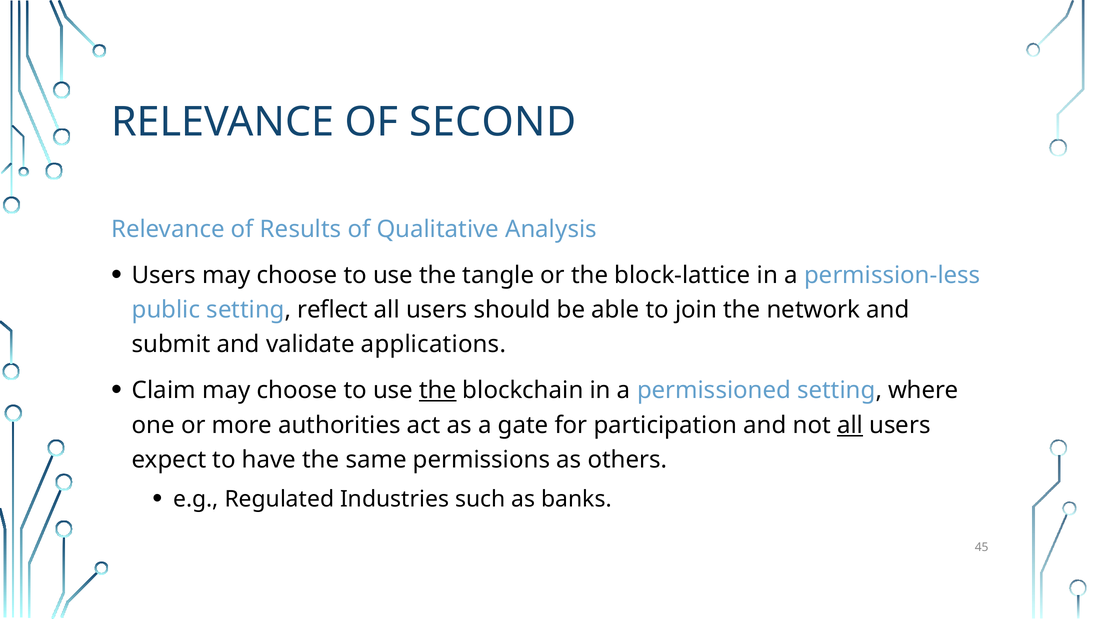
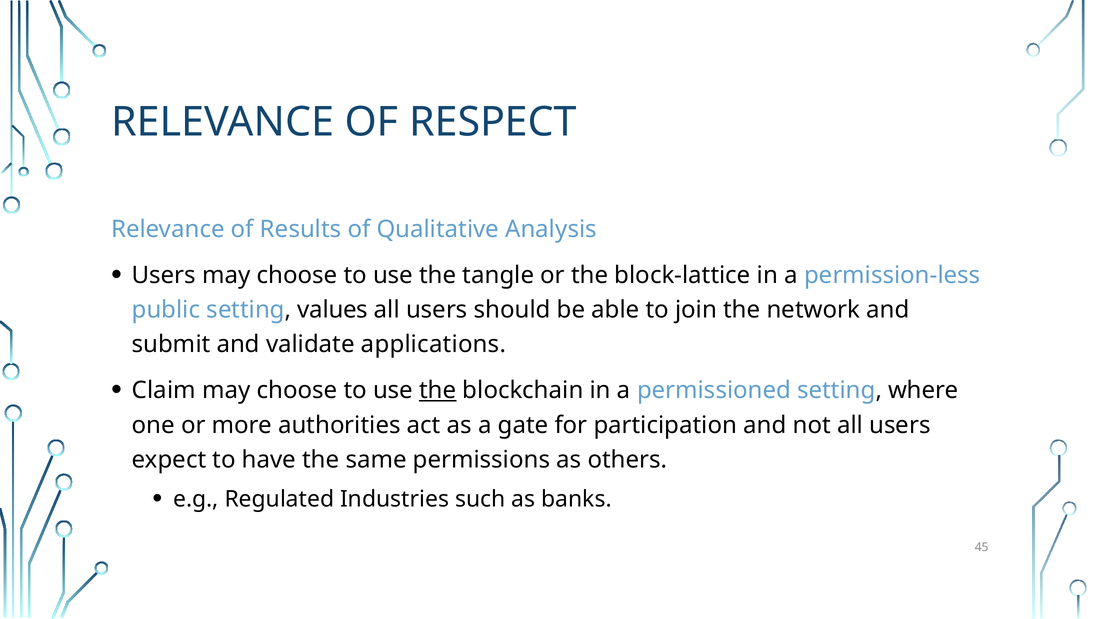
SECOND: SECOND -> RESPECT (493, 122)
reflect: reflect -> values (333, 310)
all underline: present -> none (850, 425)
